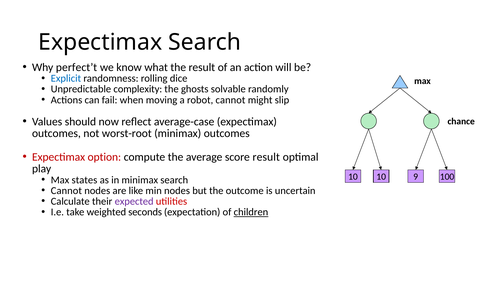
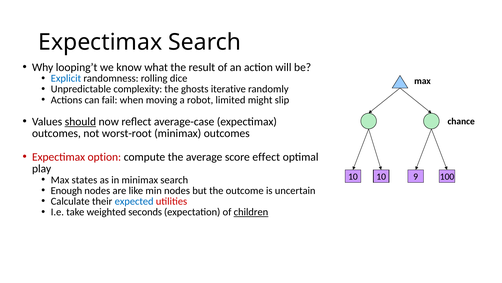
perfect’t: perfect’t -> looping’t (77, 67)
solvable: solvable -> iterative (228, 89)
robot cannot: cannot -> limited (231, 100)
should underline: none -> present (80, 121)
score result: result -> effect (266, 157)
Cannot: Cannot -> Enough (66, 190)
expected colour: purple -> blue (134, 201)
